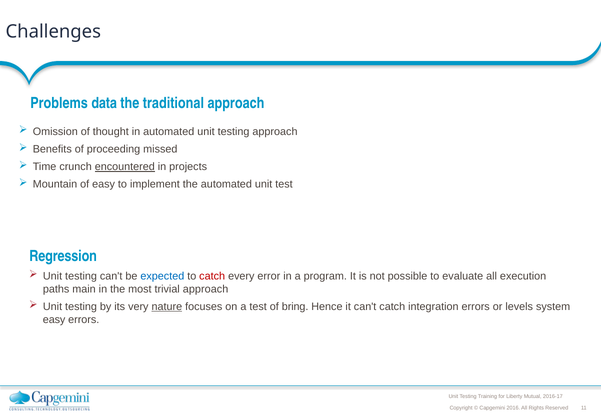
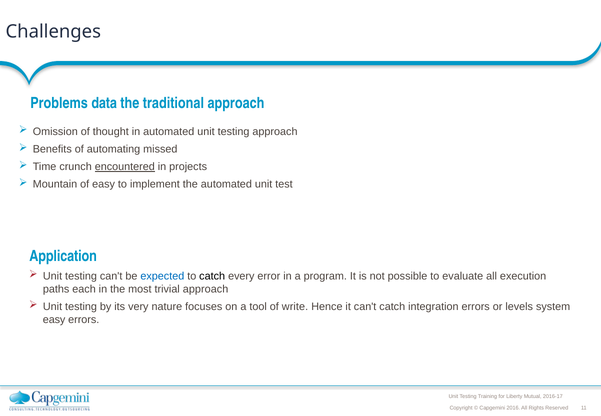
proceeding: proceeding -> automating (113, 149)
Regression: Regression -> Application (63, 256)
catch colour: red -> black (212, 276)
main: main -> each (84, 289)
nature underline: present -> none (167, 307)
a test: test -> tool (258, 307)
bring: bring -> write (295, 307)
